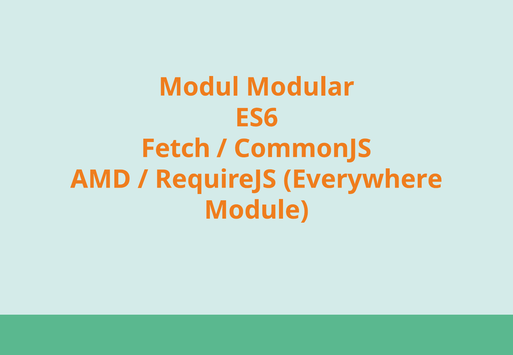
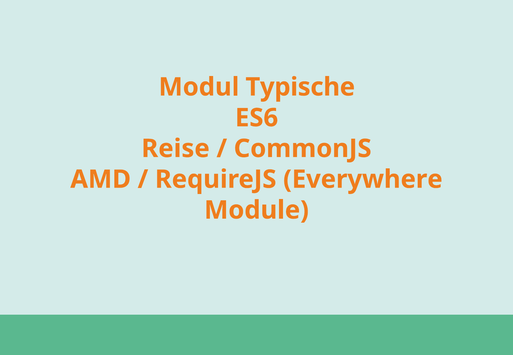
Modular: Modular -> Typische (300, 87)
Fetch: Fetch -> Reise (176, 149)
